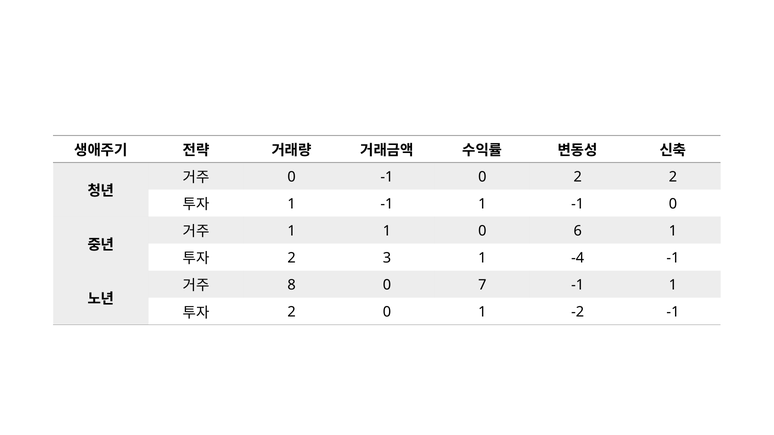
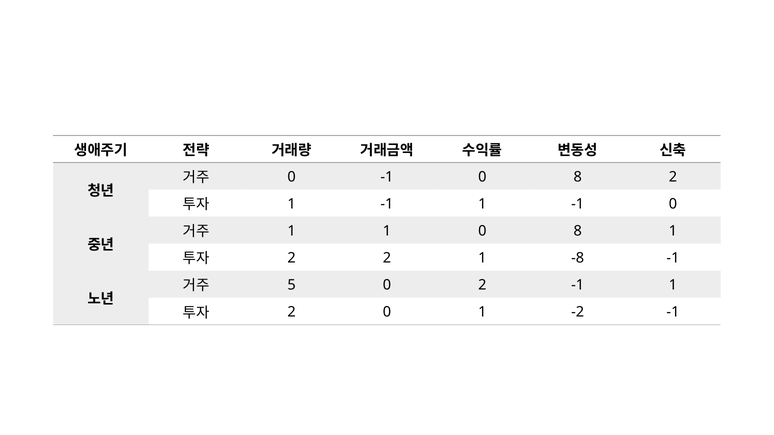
-1 0 2: 2 -> 8 (578, 177)
1 0 6: 6 -> 8 (578, 231)
2 3: 3 -> 2 (387, 258)
-4: -4 -> -8 (578, 258)
8: 8 -> 5 (292, 285)
0 7: 7 -> 2 (482, 285)
